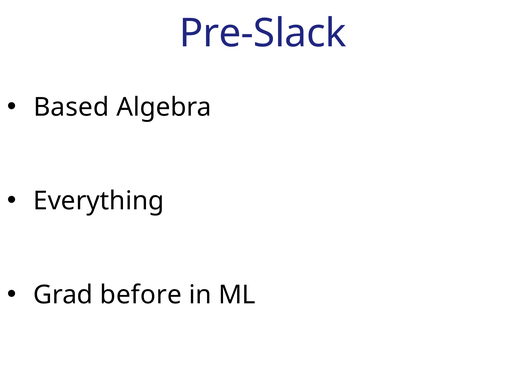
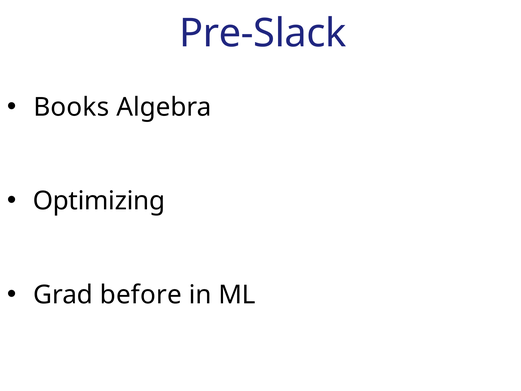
Based: Based -> Books (71, 107)
Everything: Everything -> Optimizing (99, 201)
